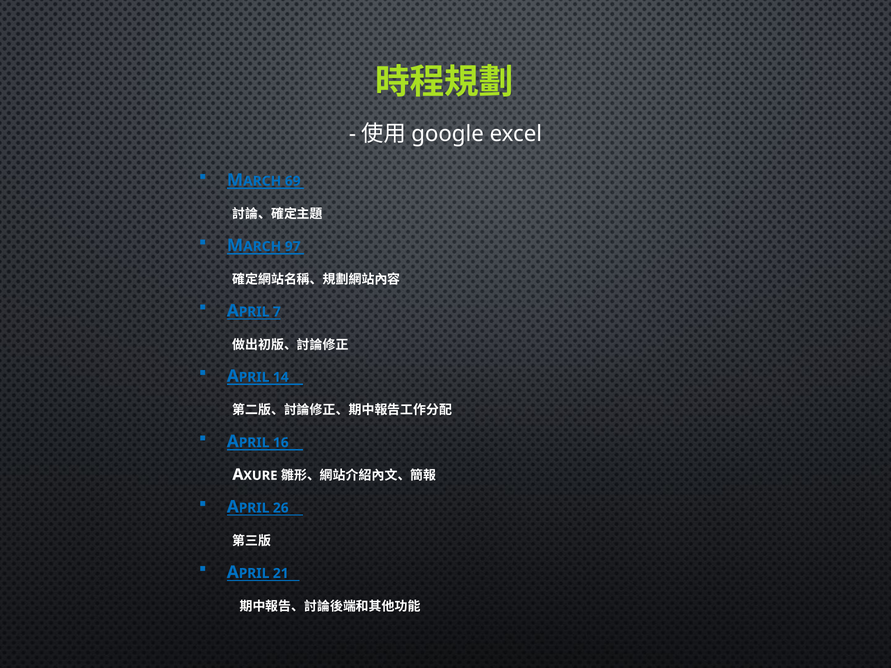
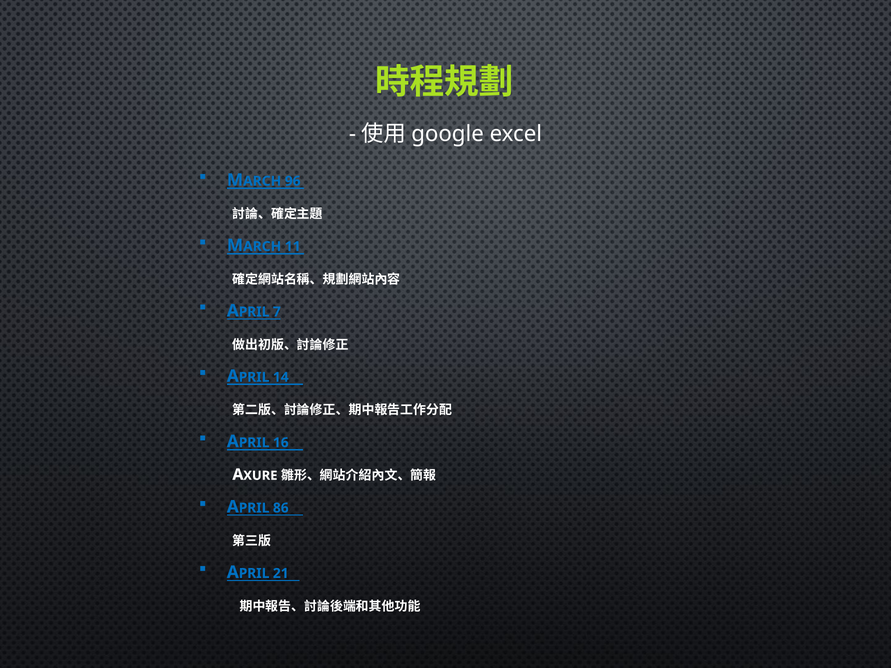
69: 69 -> 96 (293, 181)
97: 97 -> 11 (293, 247)
26: 26 -> 86 (281, 508)
